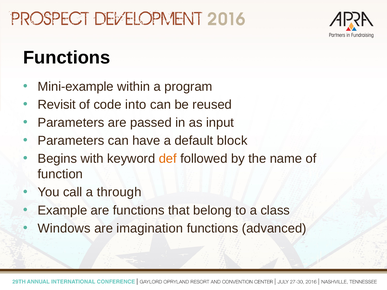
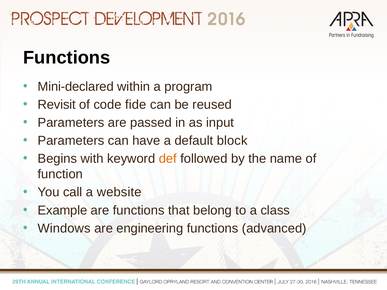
Mini-example: Mini-example -> Mini-declared (76, 87)
into: into -> fide (136, 105)
through: through -> website (119, 192)
imagination: imagination -> engineering (150, 228)
